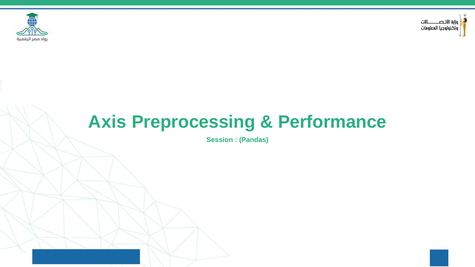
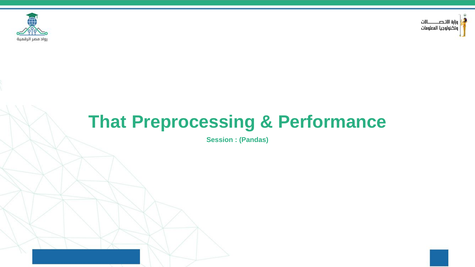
Axis: Axis -> That (107, 122)
